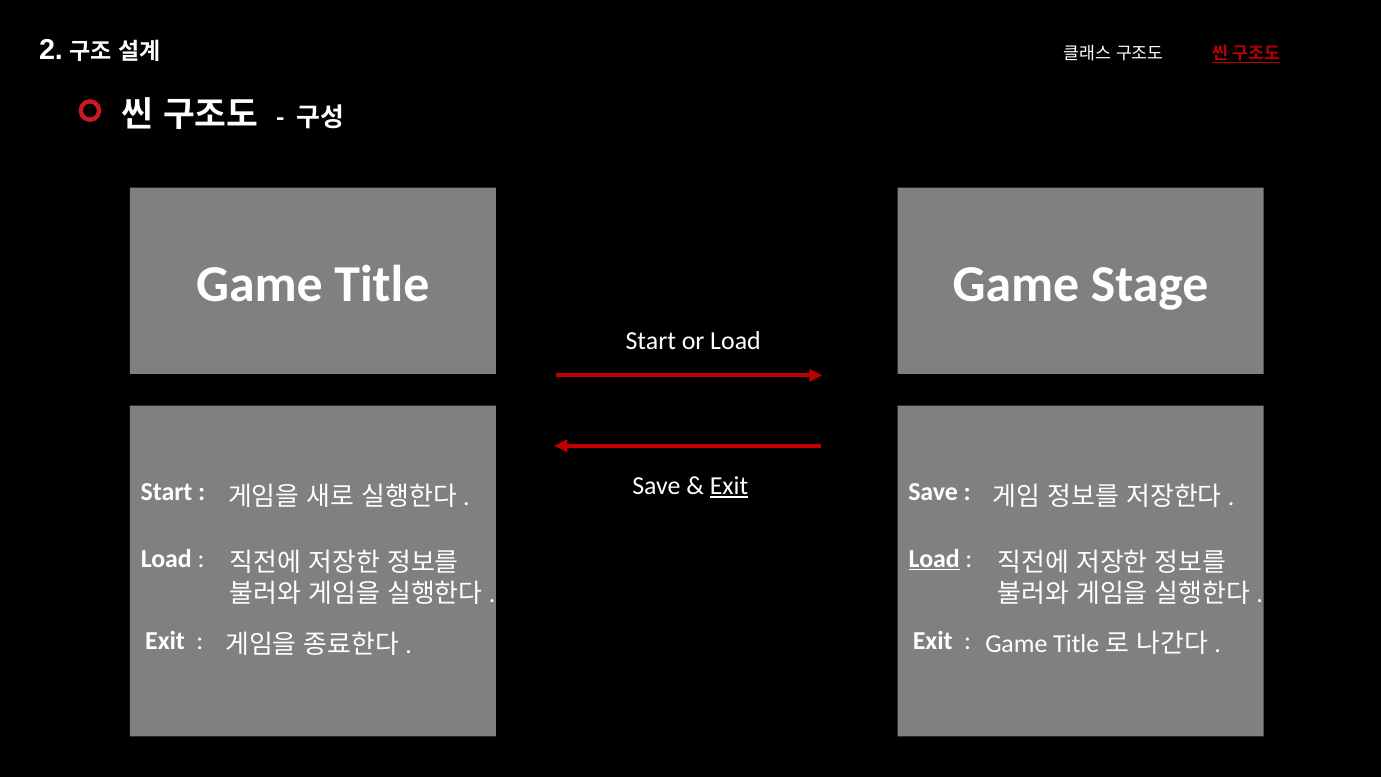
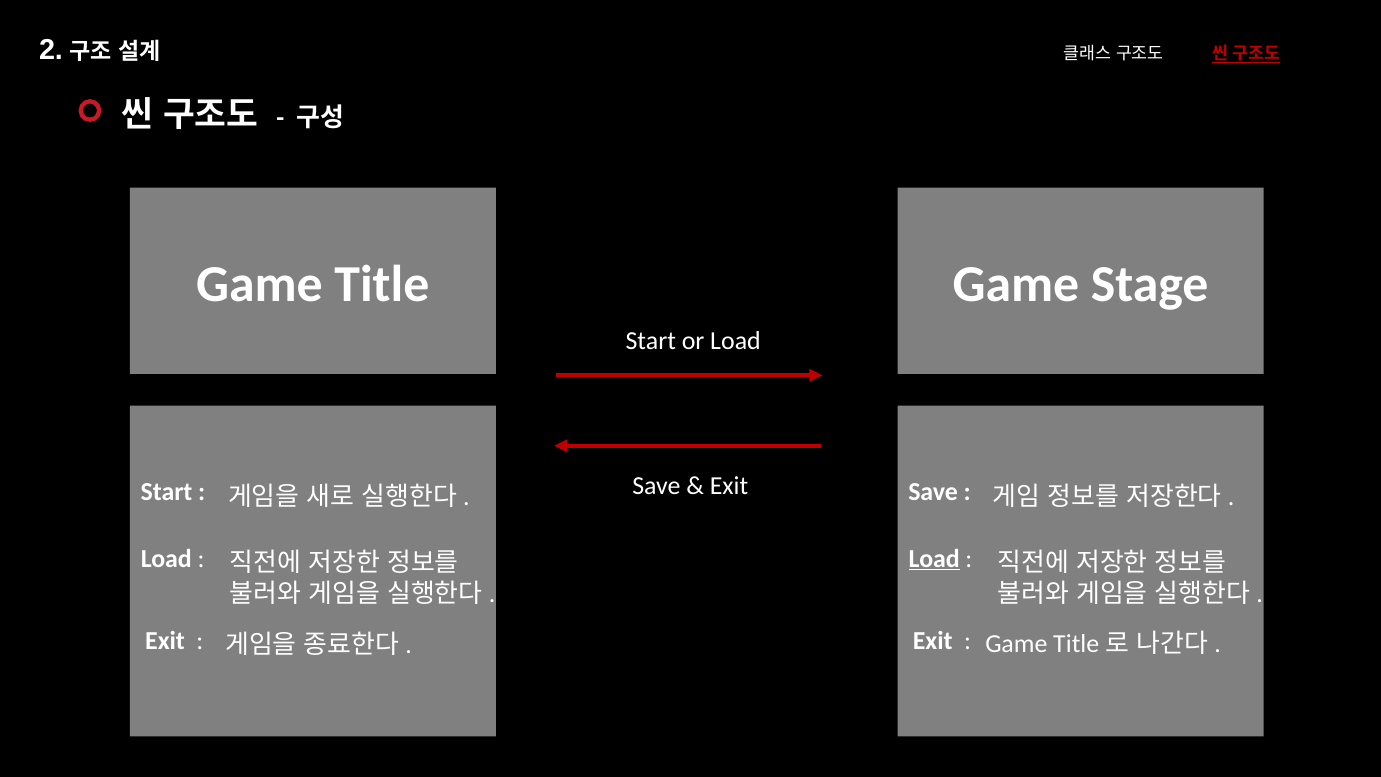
Exit underline: present -> none (729, 486)
